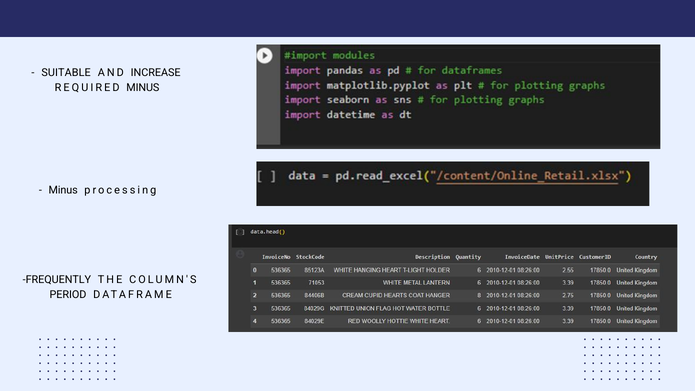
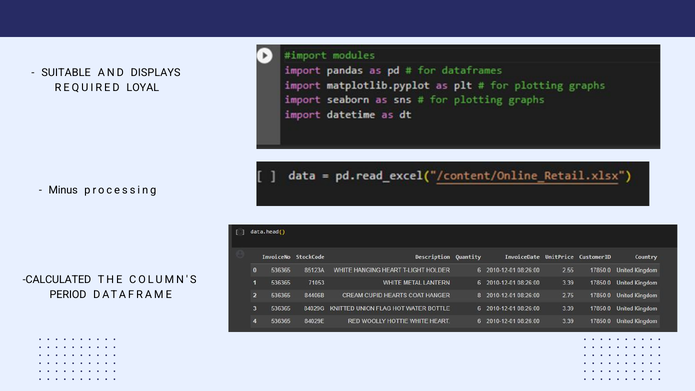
INCREASE: INCREASE -> DISPLAYS (156, 72)
REQUIRED MINUS: MINUS -> LOYAL (143, 88)
FREQUENTLY: FREQUENTLY -> CALCULATED (57, 280)
